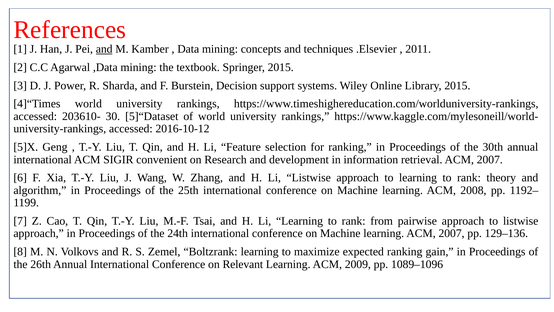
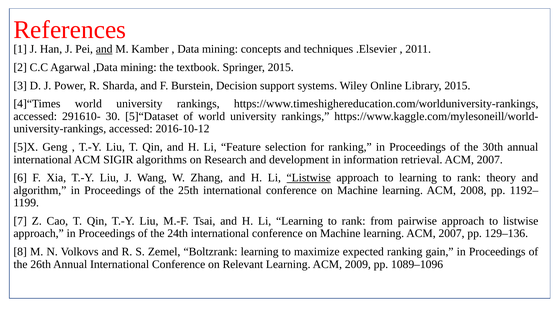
203610-: 203610- -> 291610- (81, 116)
convenient: convenient -> algorithms (162, 159)
Listwise underline: none -> present (309, 178)
